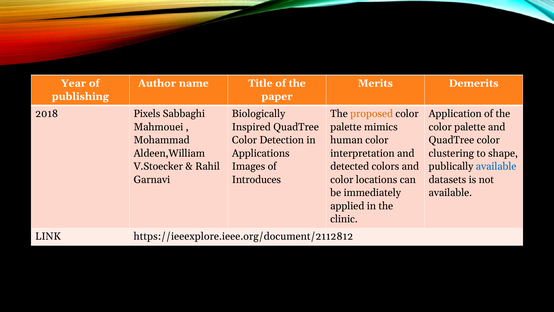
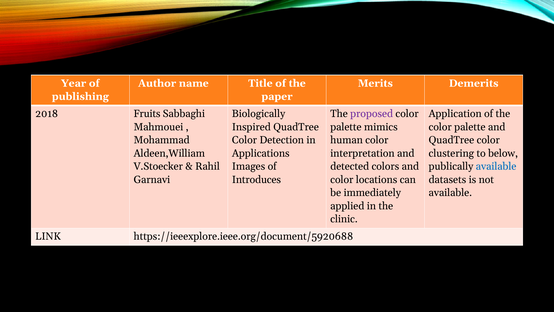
Pixels: Pixels -> Fruits (147, 114)
proposed colour: orange -> purple (372, 114)
shape: shape -> below (503, 153)
https://ieeexplore.ieee.org/document/2112812: https://ieeexplore.ieee.org/document/2112812 -> https://ieeexplore.ieee.org/document/5920688 (243, 236)
